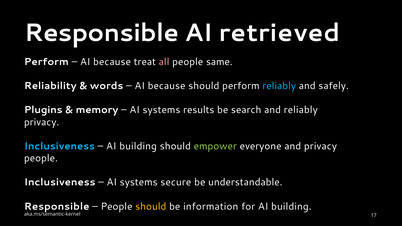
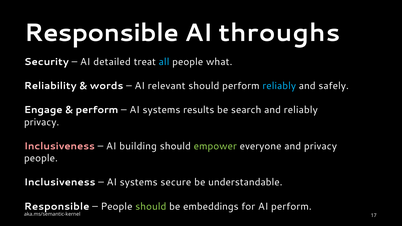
retrieved: retrieved -> throughs (279, 33)
Perform: Perform -> Security (46, 62)
because: because -> detailed (112, 62)
all colour: pink -> light blue (164, 62)
same: same -> what (219, 62)
because: because -> relevant (167, 86)
Plugins: Plugins -> Engage (43, 110)
memory: memory -> perform (97, 110)
Inclusiveness colour: light blue -> pink (59, 146)
should colour: yellow -> light green (151, 207)
information: information -> embeddings (211, 207)
for AI building: building -> perform (291, 207)
